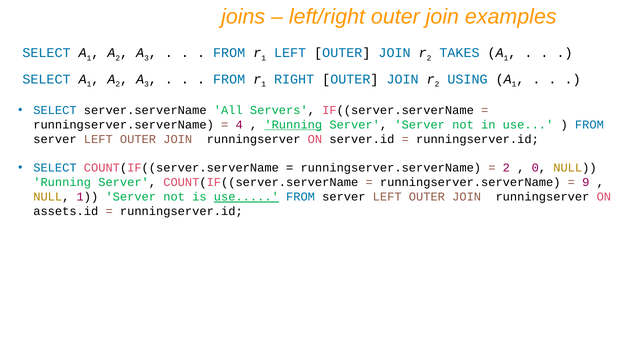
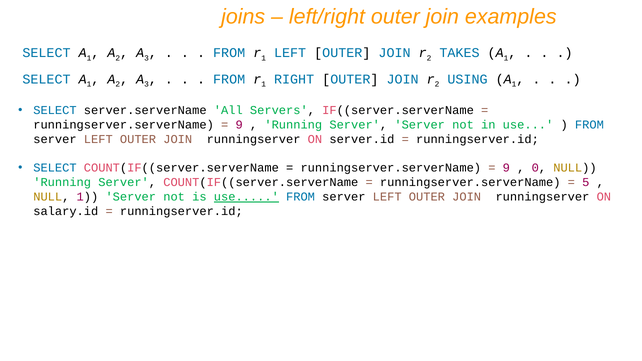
4: 4 -> 9 (239, 125)
Running underline: present -> none (293, 125)
2: 2 -> 9 (506, 168)
9: 9 -> 5 (586, 182)
assets.id: assets.id -> salary.id (66, 211)
